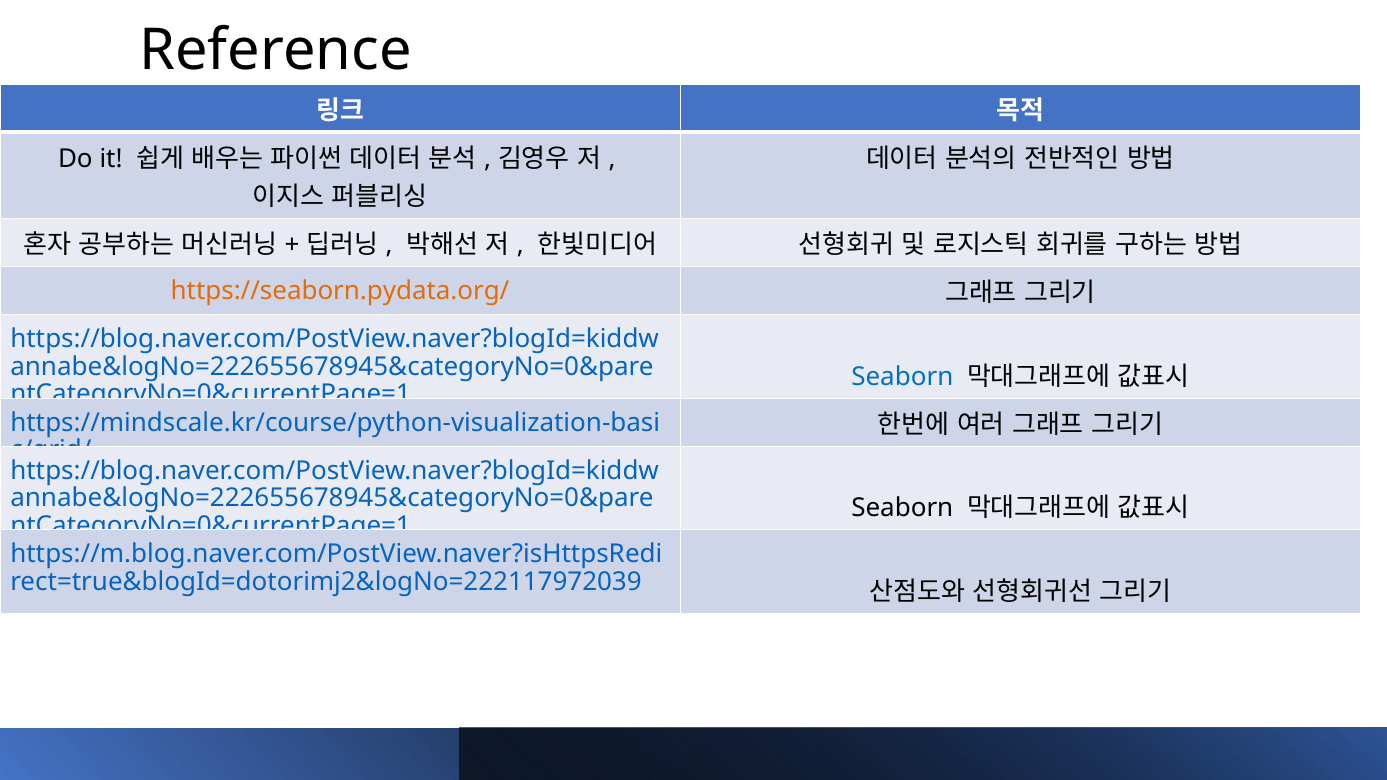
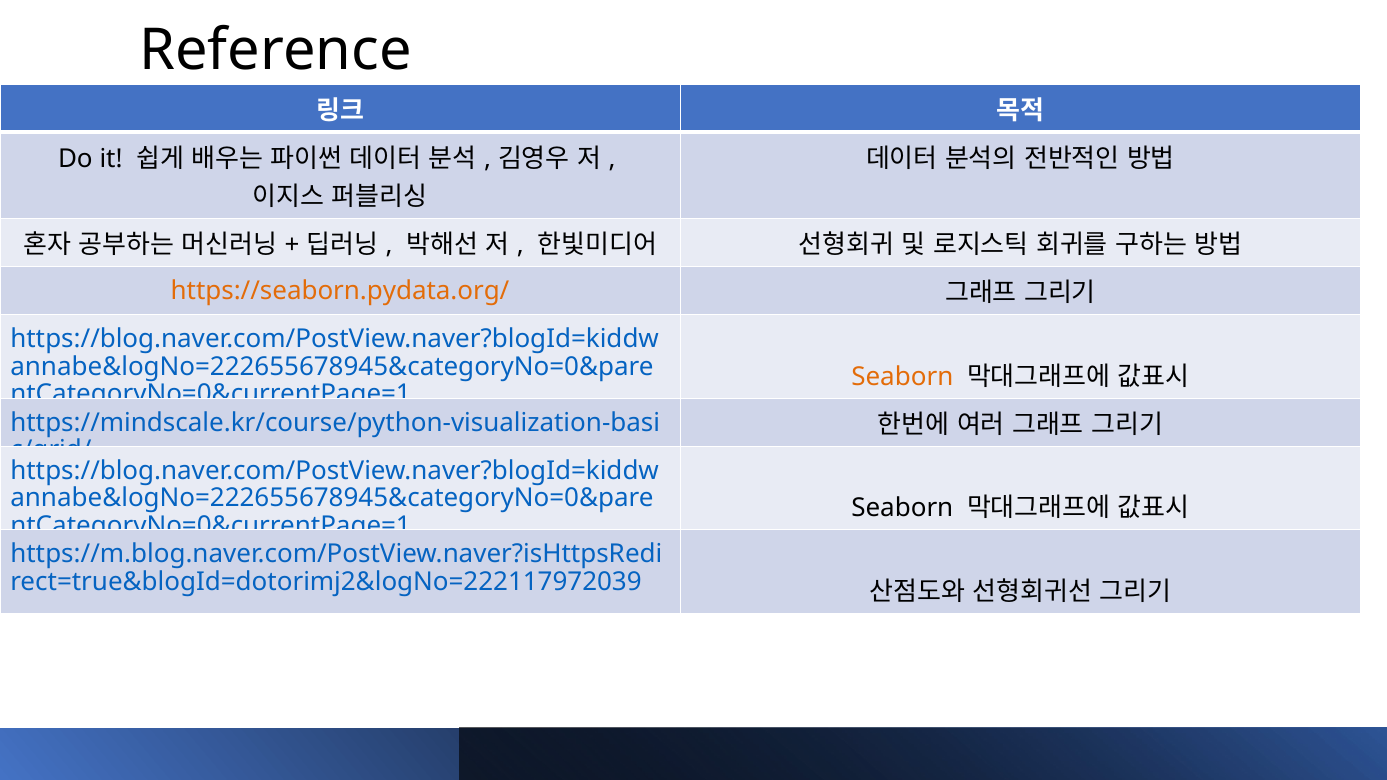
Seaborn colour: blue -> orange (902, 377)
